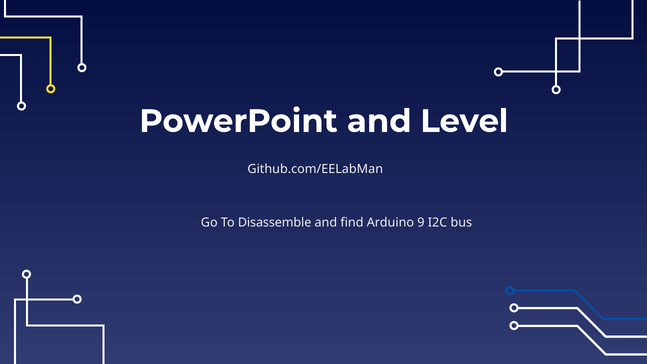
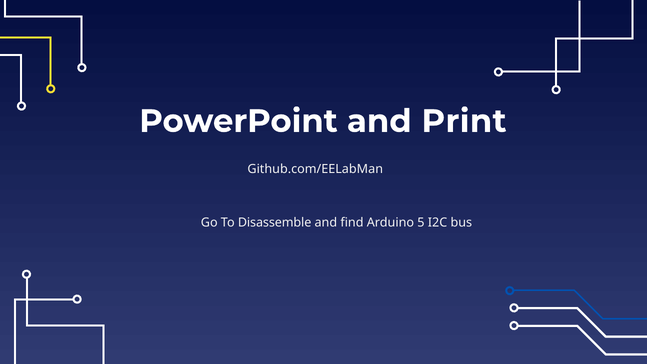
Level: Level -> Print (464, 121)
9: 9 -> 5 (421, 223)
